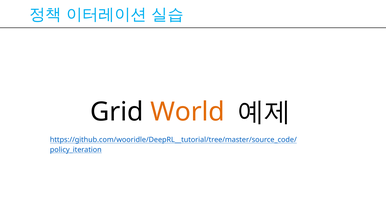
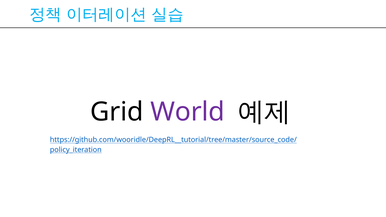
World colour: orange -> purple (188, 112)
